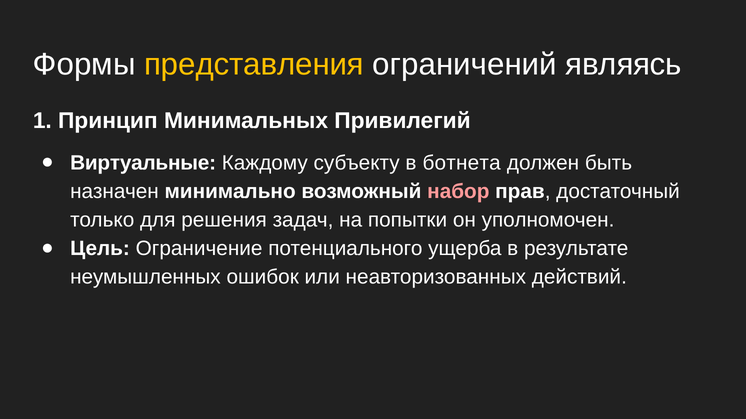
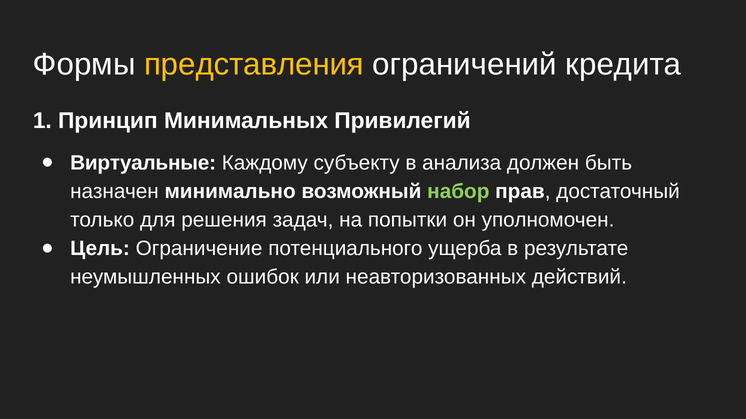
являясь: являясь -> кредита (623, 65)
ботнета: ботнета -> анализа (462, 163)
набор colour: pink -> light green (458, 192)
